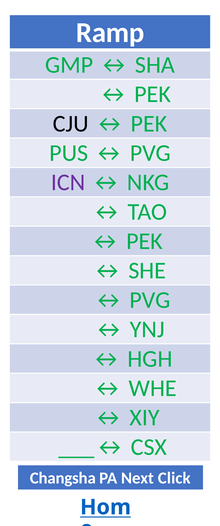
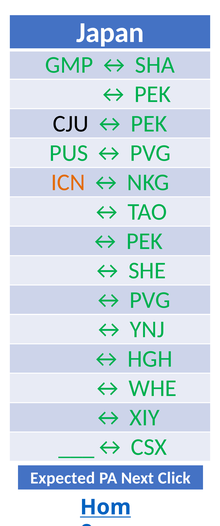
Ramp: Ramp -> Japan (110, 33)
ICN colour: purple -> orange (68, 183)
Changsha: Changsha -> Expected (63, 478)
